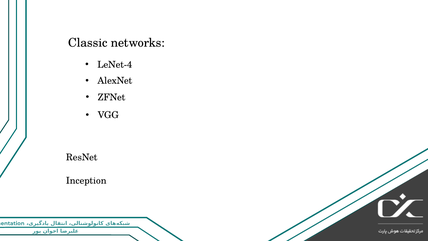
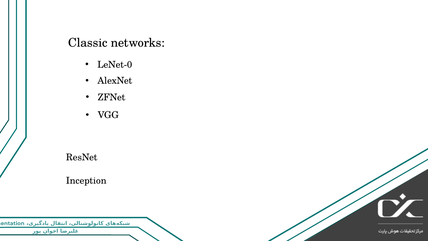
LeNet-4: LeNet-4 -> LeNet-0 (115, 65)
